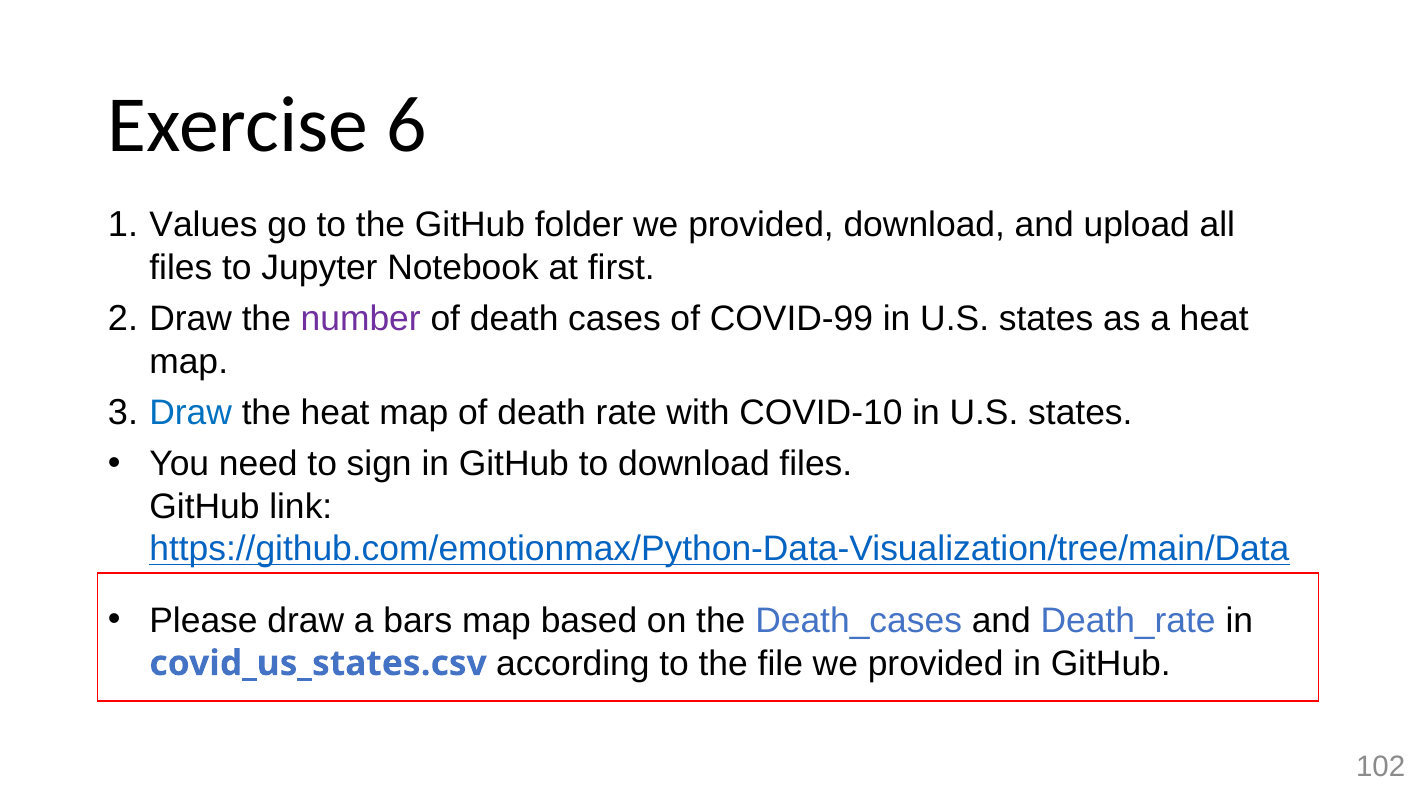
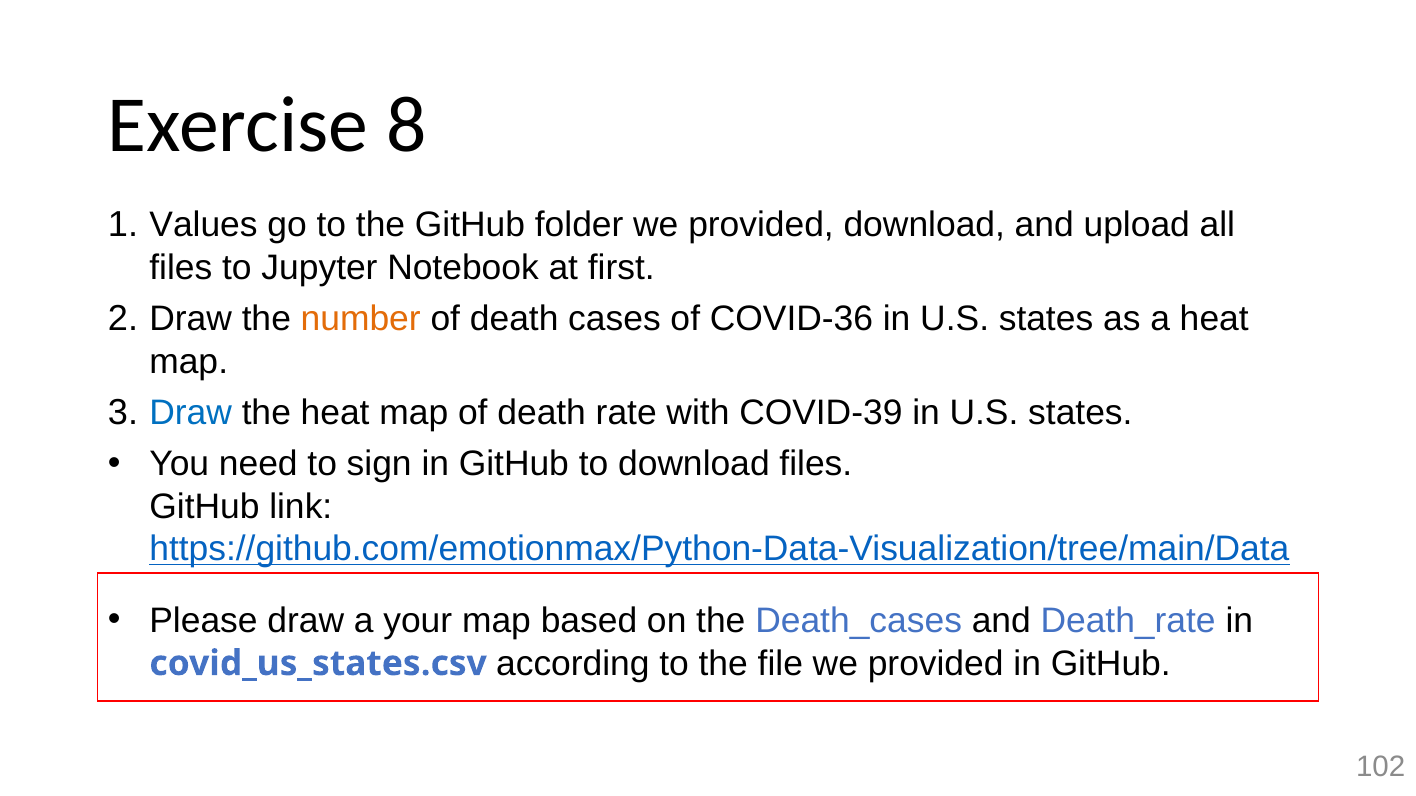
6: 6 -> 8 (406, 125)
number colour: purple -> orange (361, 319)
COVID-99: COVID-99 -> COVID-36 (791, 319)
COVID-10: COVID-10 -> COVID-39 (821, 413)
bars: bars -> your (418, 621)
